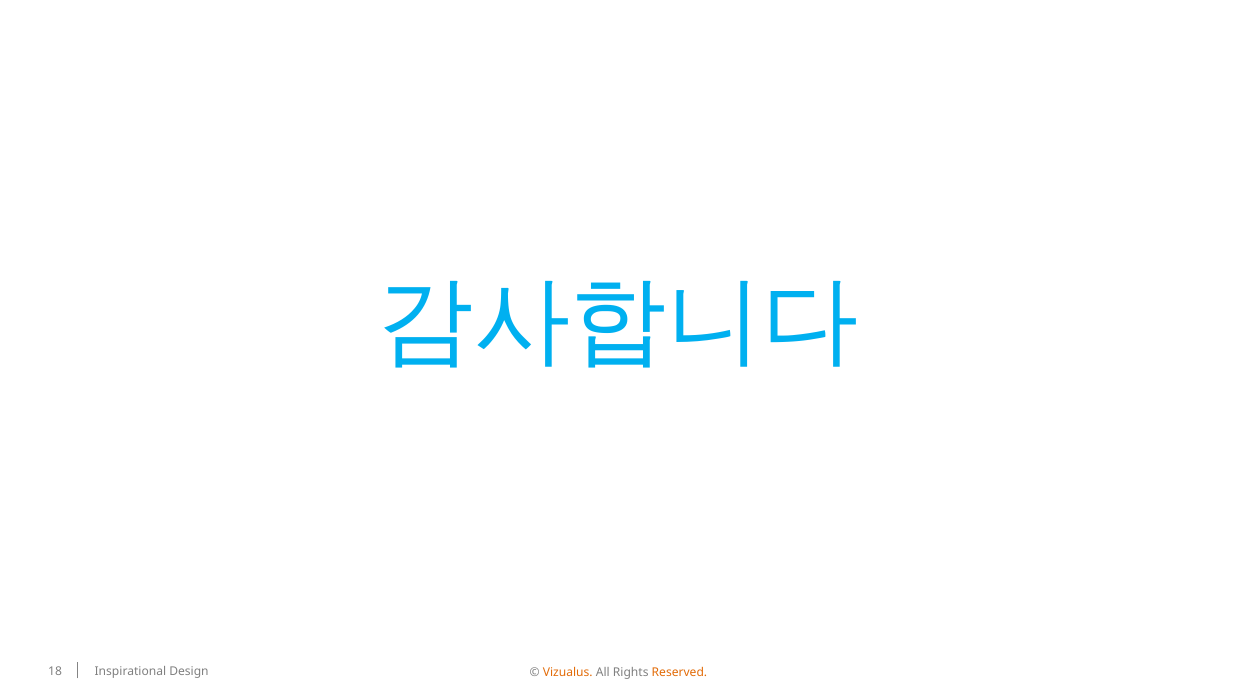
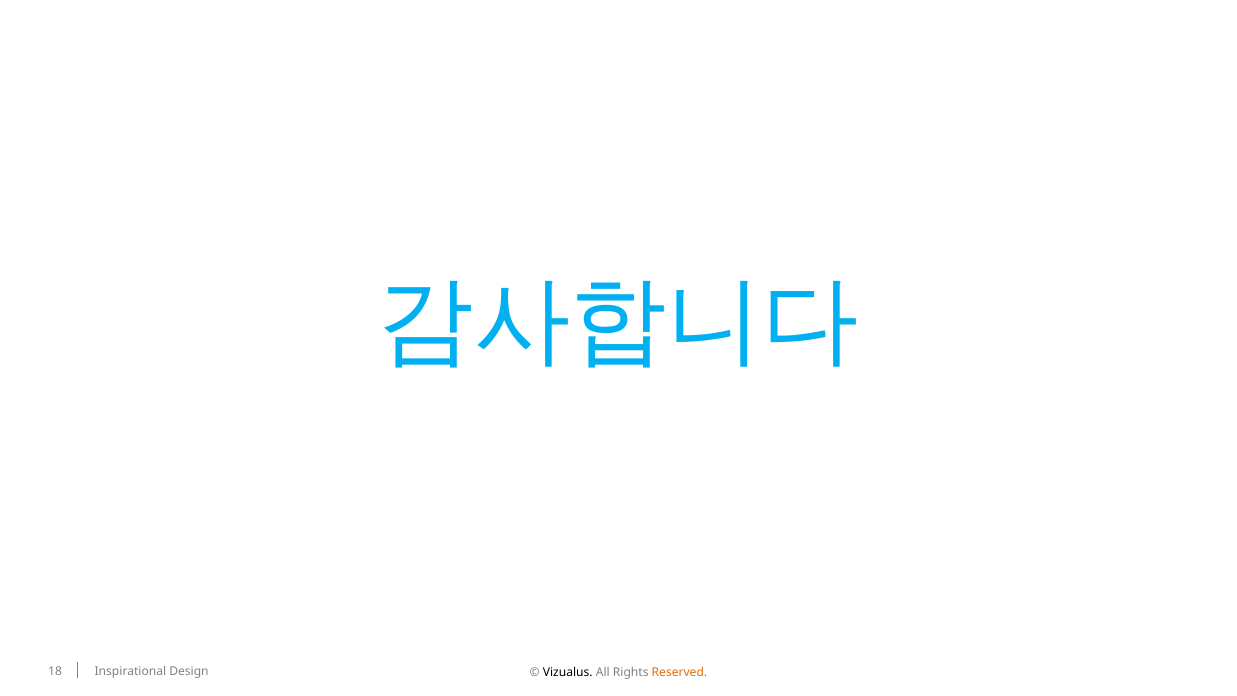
Vizualus colour: orange -> black (568, 672)
